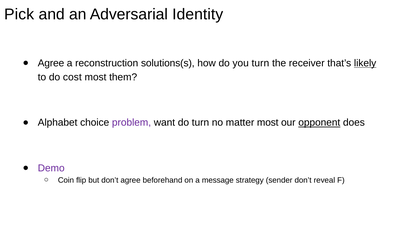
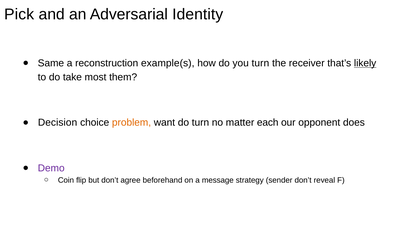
Agree: Agree -> Same (51, 63)
solutions(s: solutions(s -> example(s (168, 63)
cost: cost -> take (72, 77)
Alphabet: Alphabet -> Decision (58, 123)
problem colour: purple -> orange (132, 123)
matter most: most -> each (268, 123)
opponent underline: present -> none (319, 123)
